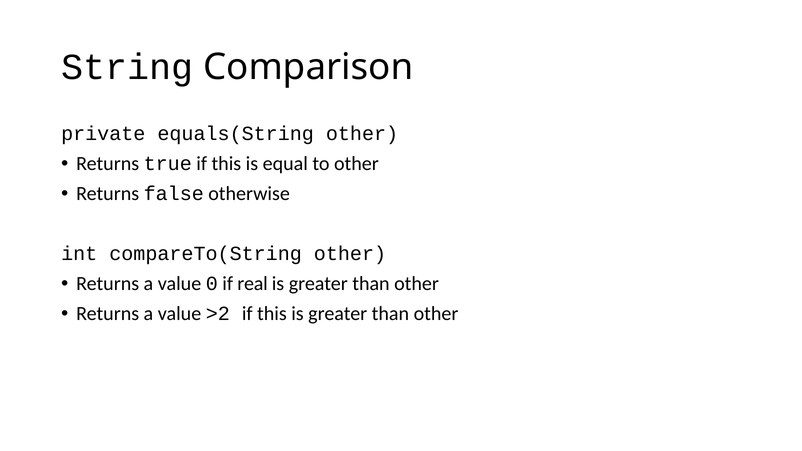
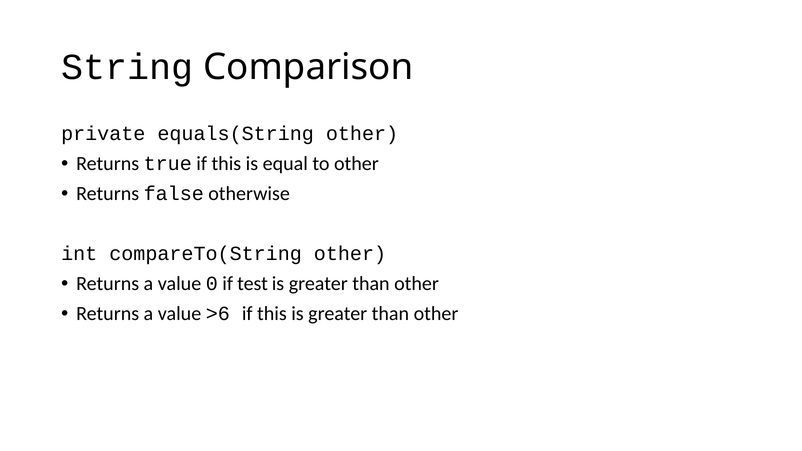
real: real -> test (253, 284)
>2: >2 -> >6 (218, 314)
